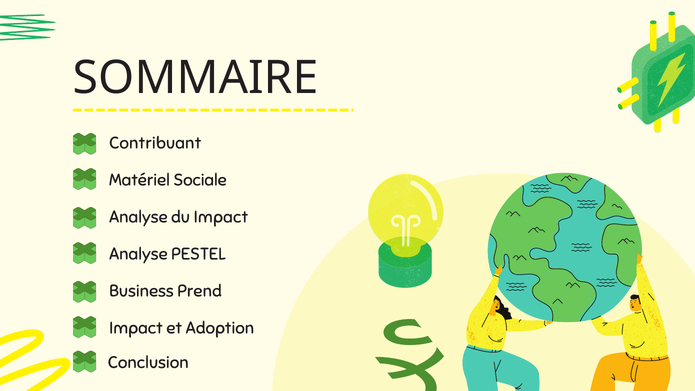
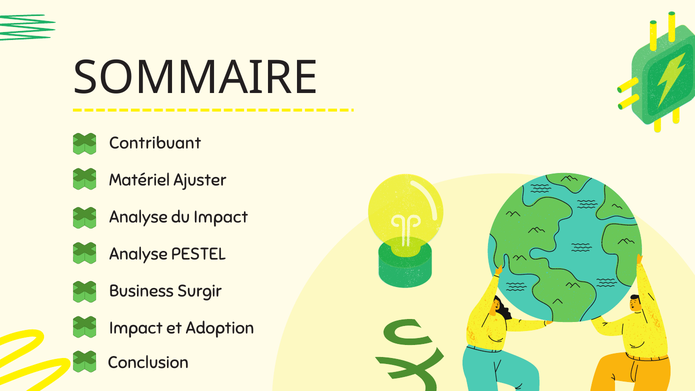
Sociale: Sociale -> Ajuster (200, 180)
Prend: Prend -> Surgir (200, 291)
